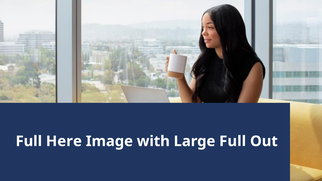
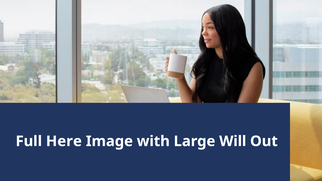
Large Full: Full -> Will (233, 141)
